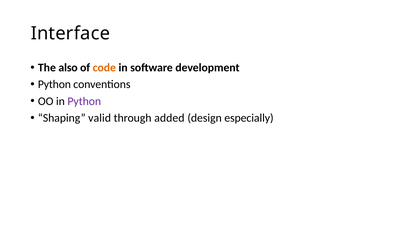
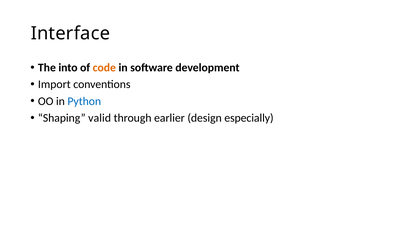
also: also -> into (68, 68)
Python: Python -> Import (54, 84)
Python colour: purple -> blue (84, 101)
added: added -> earlier (169, 118)
